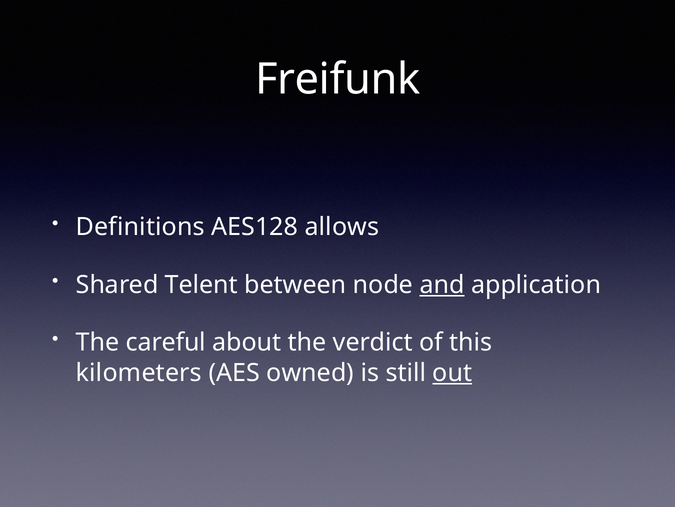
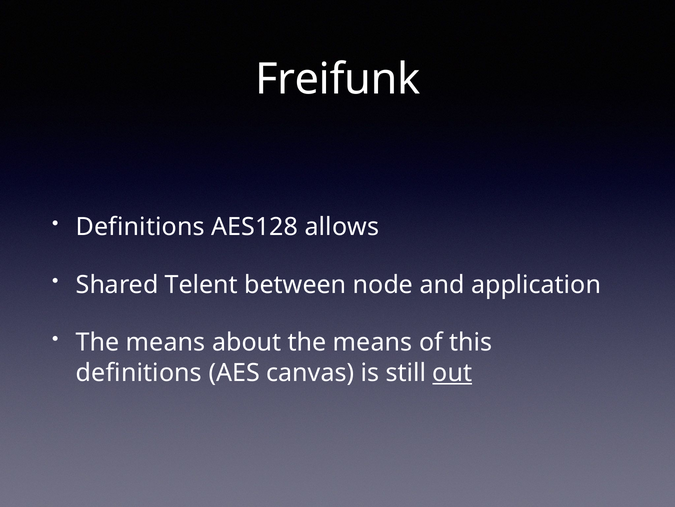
and underline: present -> none (442, 284)
careful: careful -> means (166, 342)
about the verdict: verdict -> means (373, 342)
kilometers: kilometers -> definitions (139, 372)
owned: owned -> canvas (310, 372)
